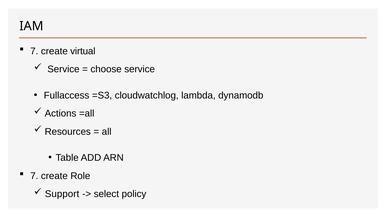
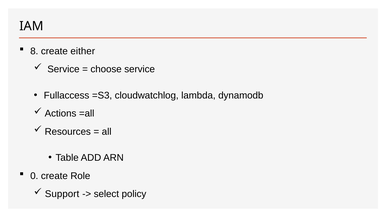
7: 7 -> 8 (34, 51)
virtual: virtual -> either (83, 51)
7: 7 -> 0 (34, 176)
